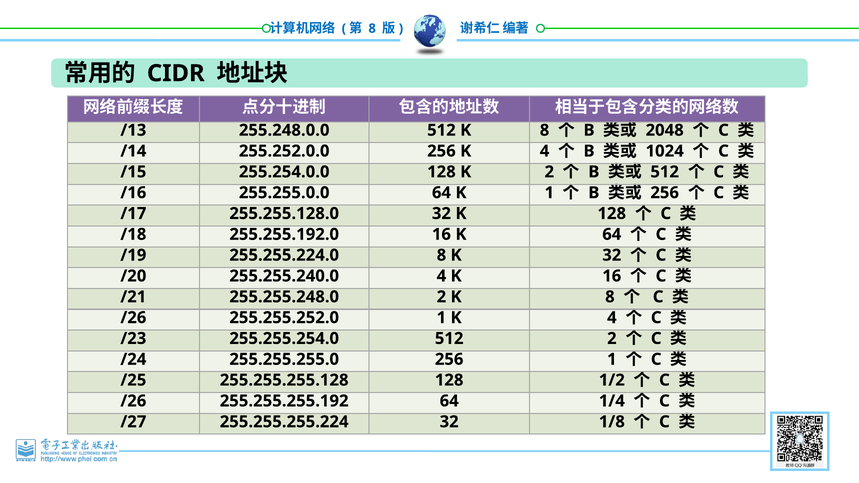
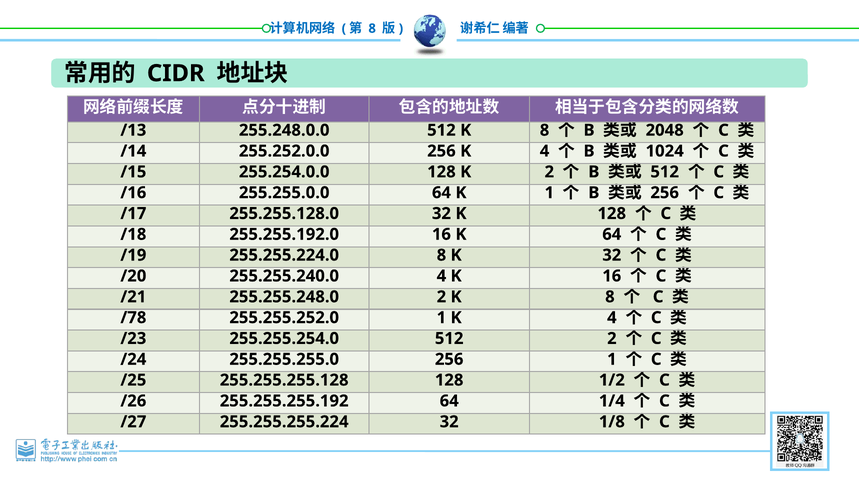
/26: /26 -> /78 (133, 318)
